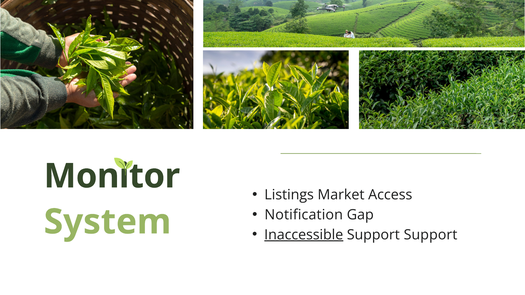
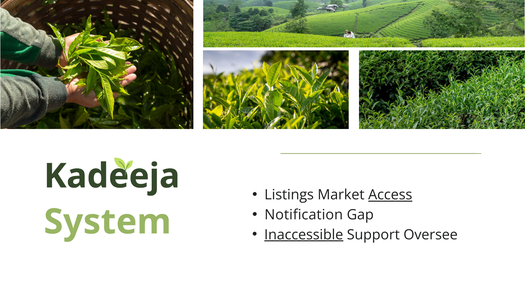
Monitor: Monitor -> Kadeeja (112, 176)
Access underline: none -> present (390, 195)
Support Support: Support -> Oversee (431, 235)
